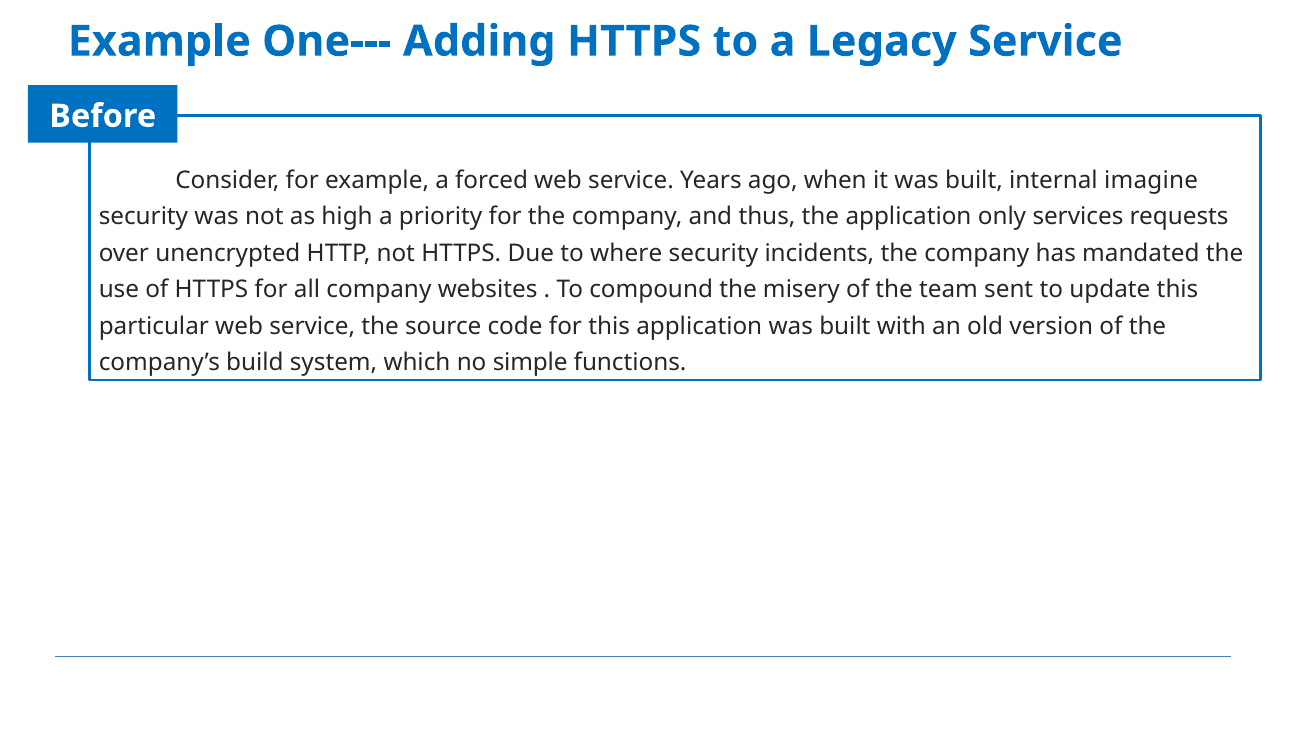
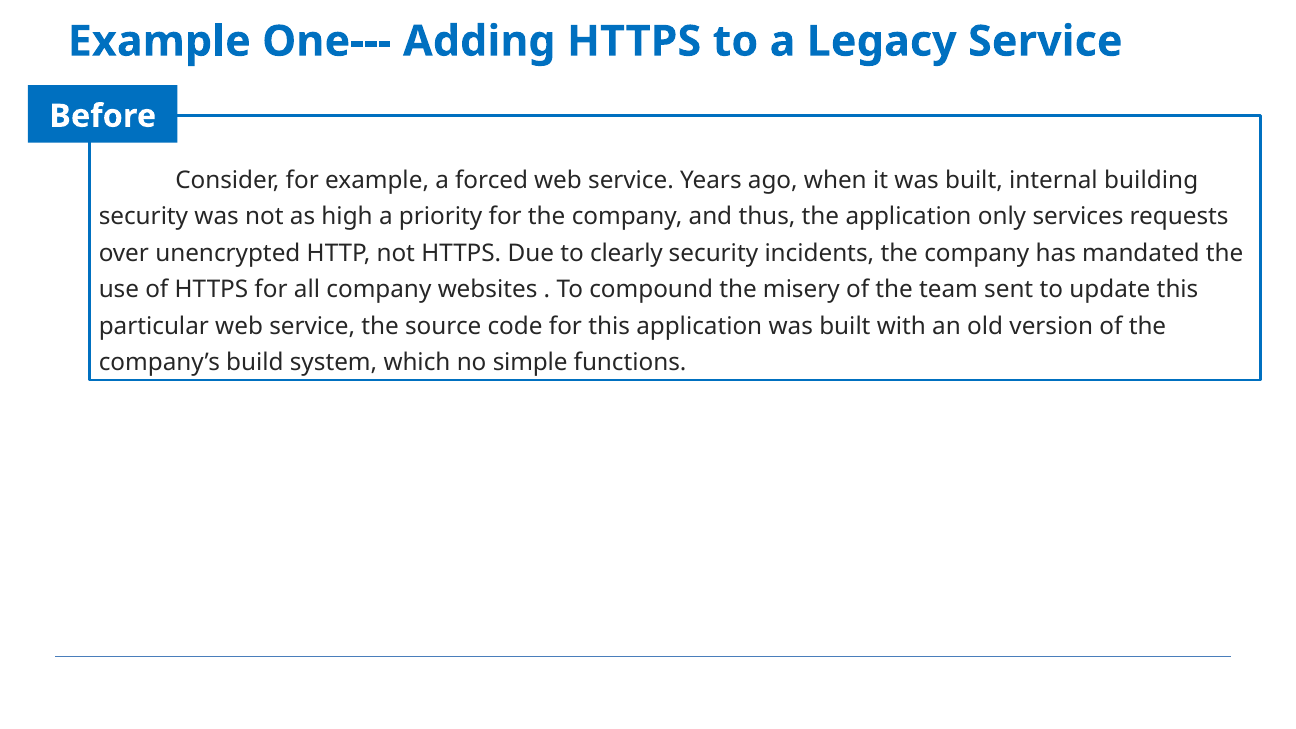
imagine: imagine -> building (1151, 180)
where: where -> clearly (626, 253)
